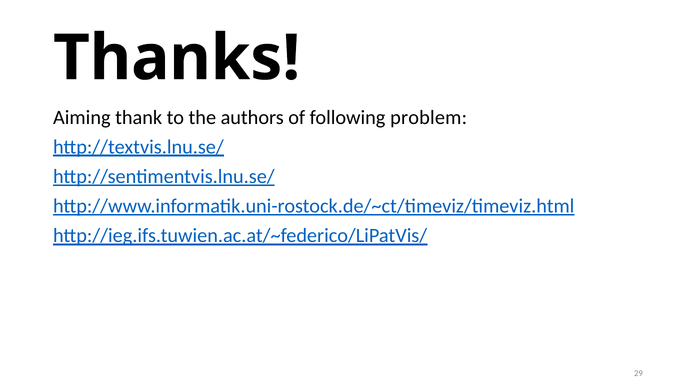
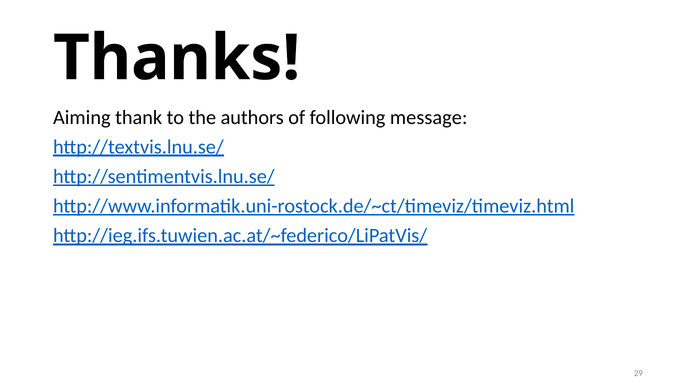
problem: problem -> message (429, 118)
